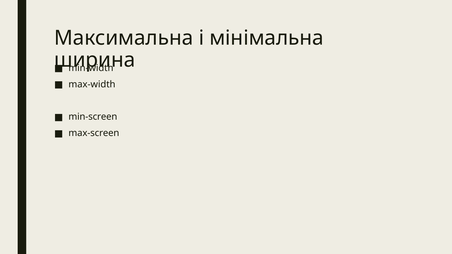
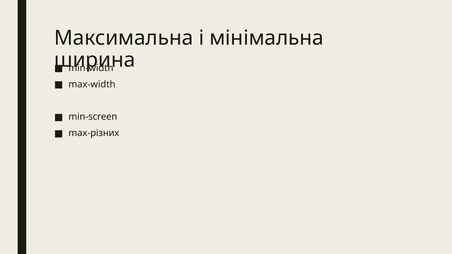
max-screen: max-screen -> max-різних (94, 133)
